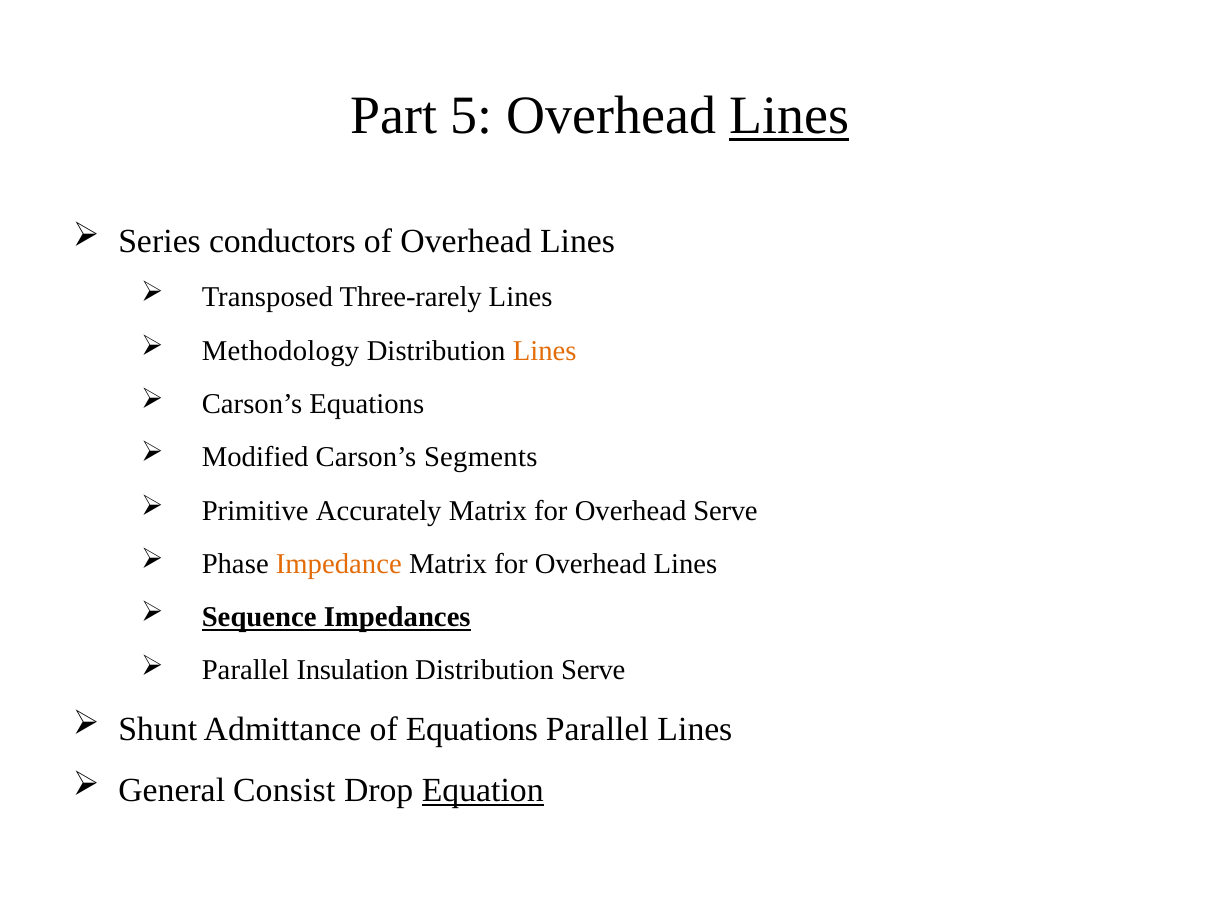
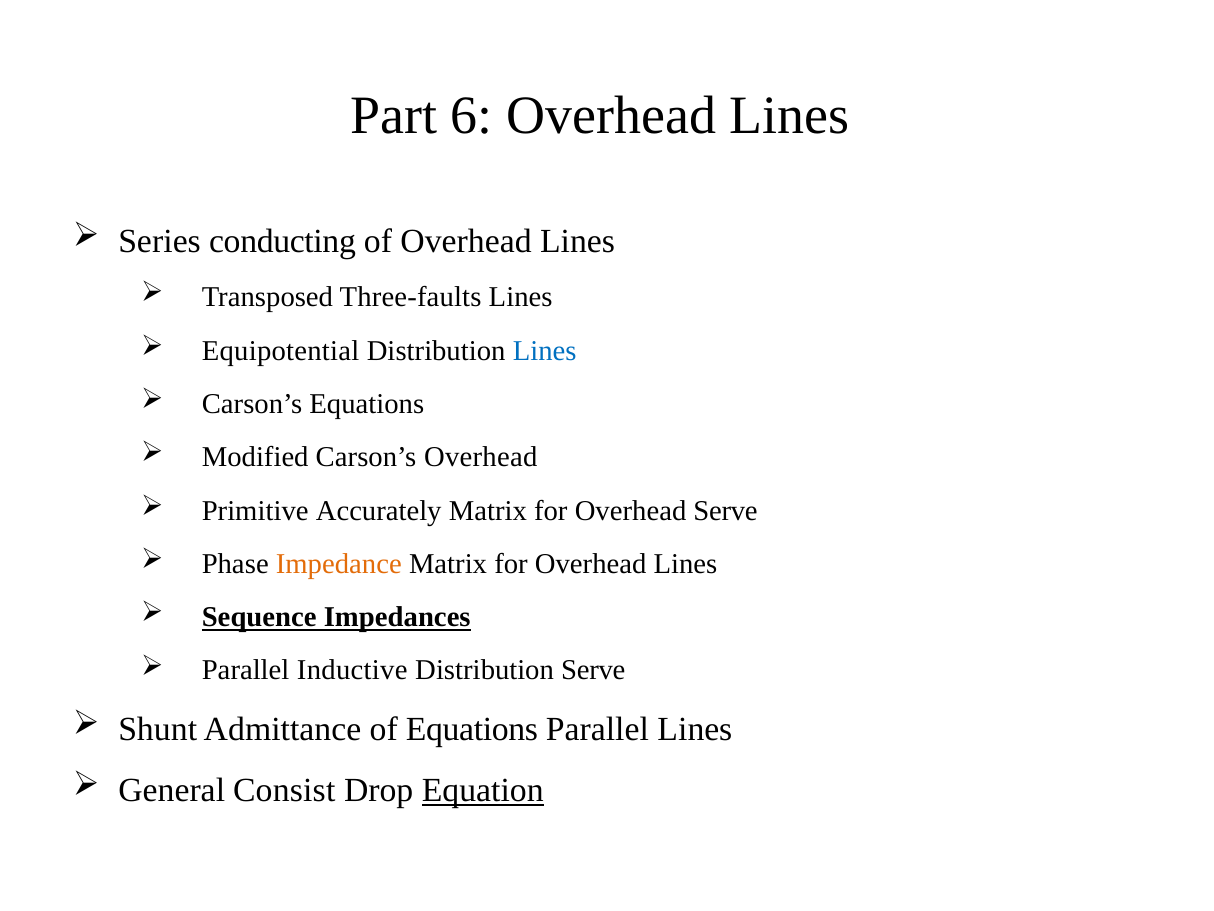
5: 5 -> 6 (472, 116)
Lines underline: present -> none (789, 116)
conductors: conductors -> conducting (283, 241)
Three-rarely: Three-rarely -> Three-faults (411, 297)
Methodology: Methodology -> Equipotential (281, 350)
Lines colour: orange -> blue (545, 350)
Carson’s Segments: Segments -> Overhead (481, 457)
Insulation: Insulation -> Inductive (352, 670)
